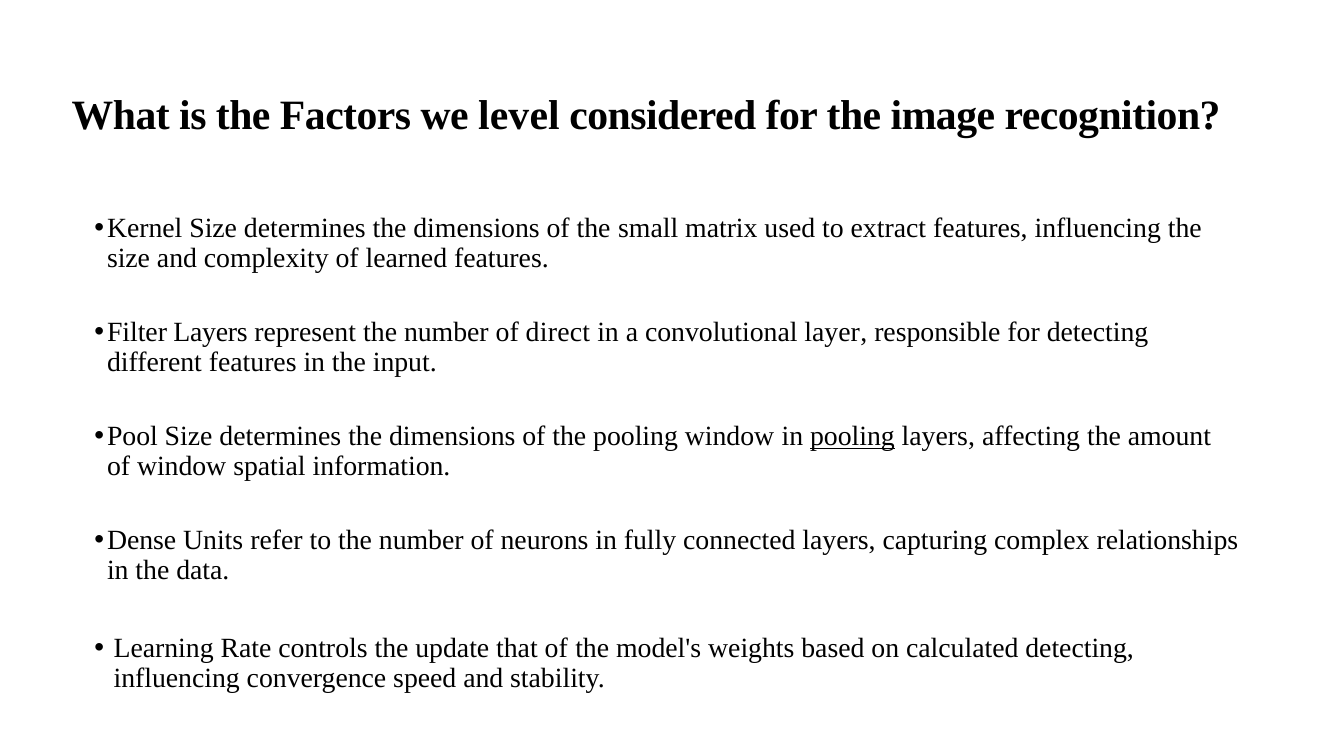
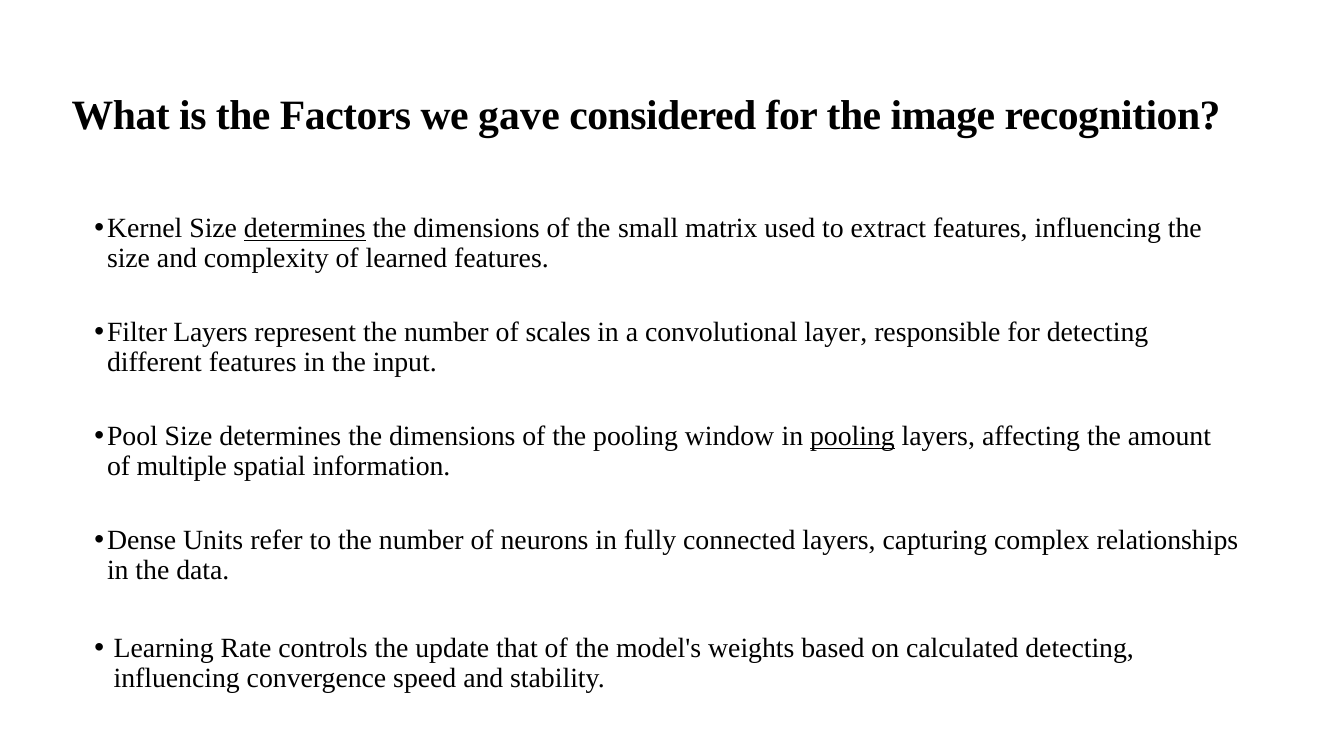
level: level -> gave (519, 115)
determines underline: none -> present (305, 228)
direct: direct -> scales (558, 332)
of window: window -> multiple (182, 466)
